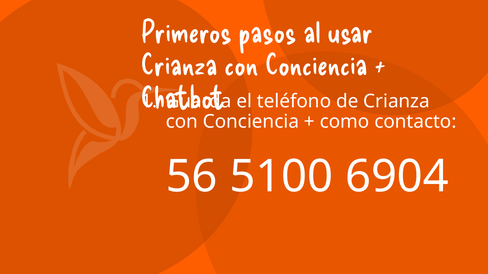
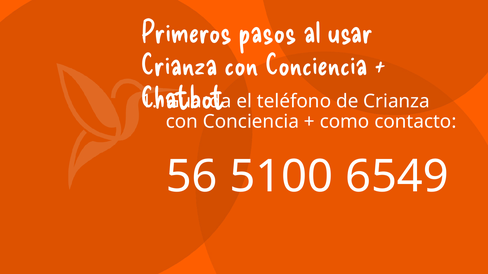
6904: 6904 -> 6549 (397, 177)
